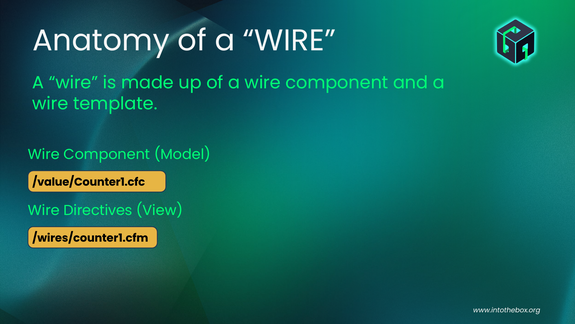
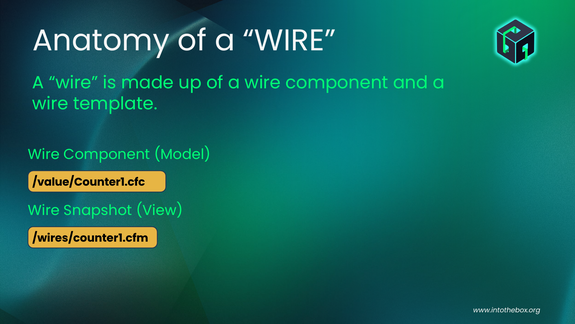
Directives: Directives -> Snapshot (98, 210)
